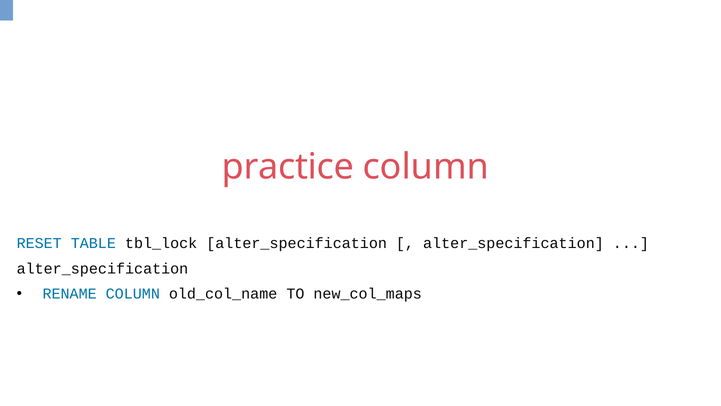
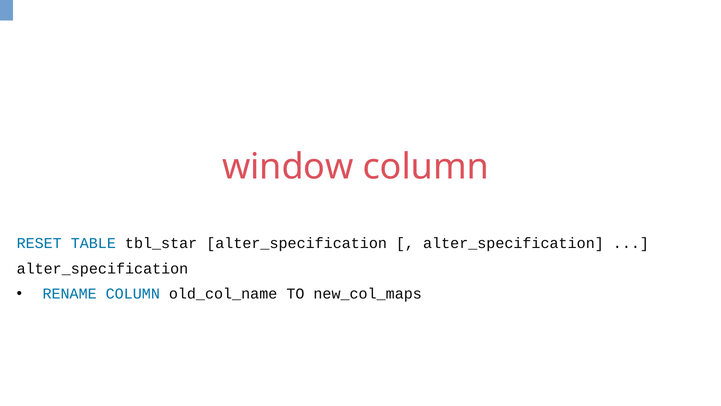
practice: practice -> window (288, 166)
tbl_lock: tbl_lock -> tbl_star (161, 243)
